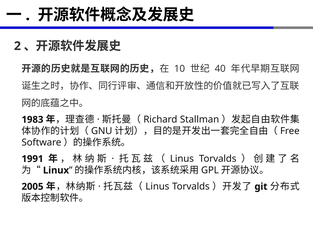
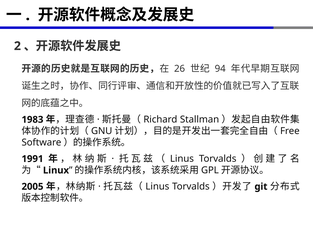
10: 10 -> 26 (180, 69)
40: 40 -> 94 (220, 69)
